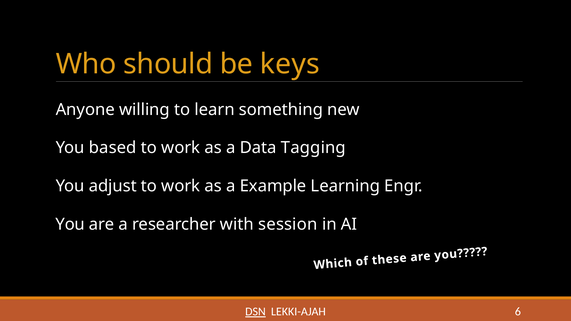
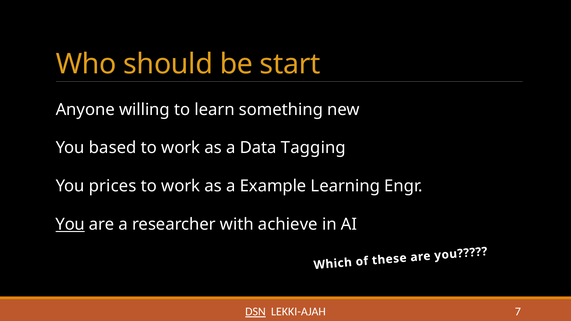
keys: keys -> start (290, 64)
adjust: adjust -> prices (113, 186)
You underline: none -> present (70, 224)
session: session -> achieve (288, 224)
6: 6 -> 7 (518, 312)
